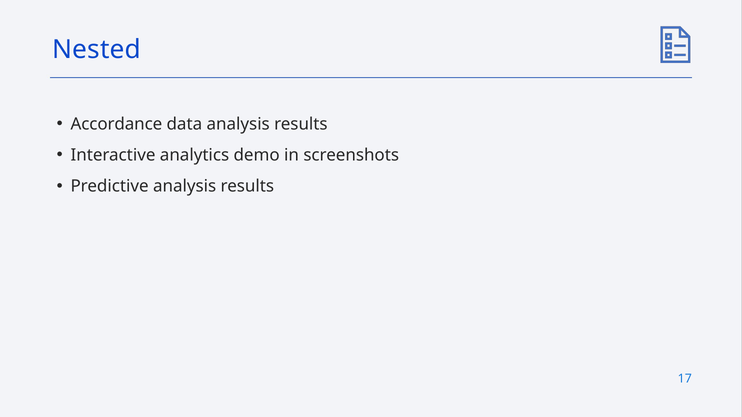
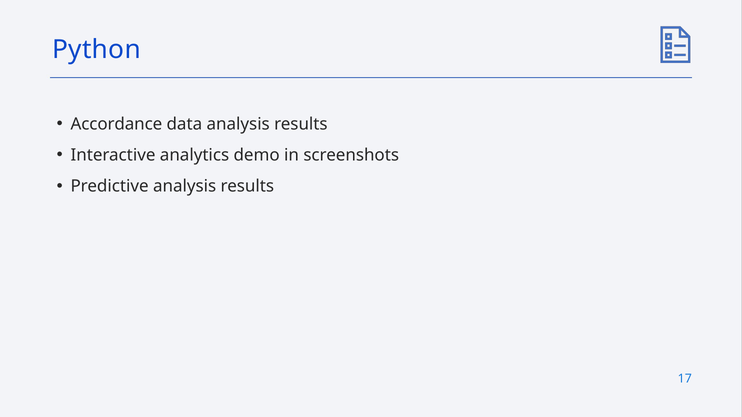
Nested: Nested -> Python (97, 50)
